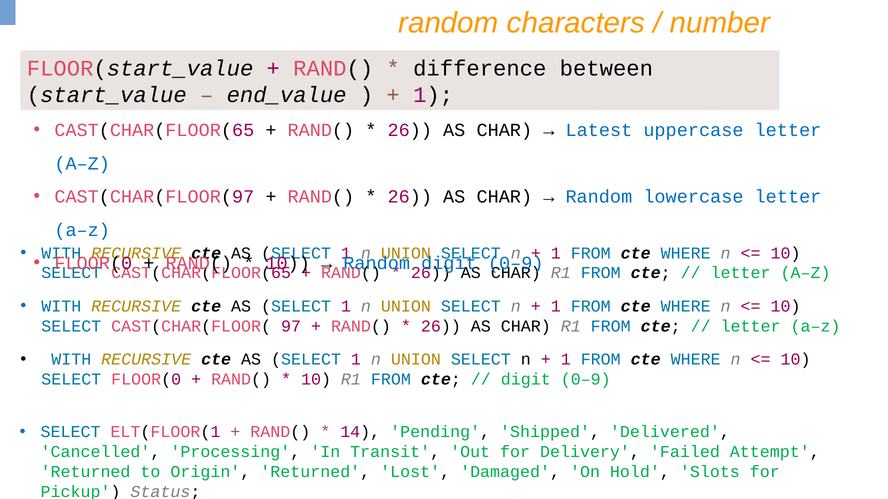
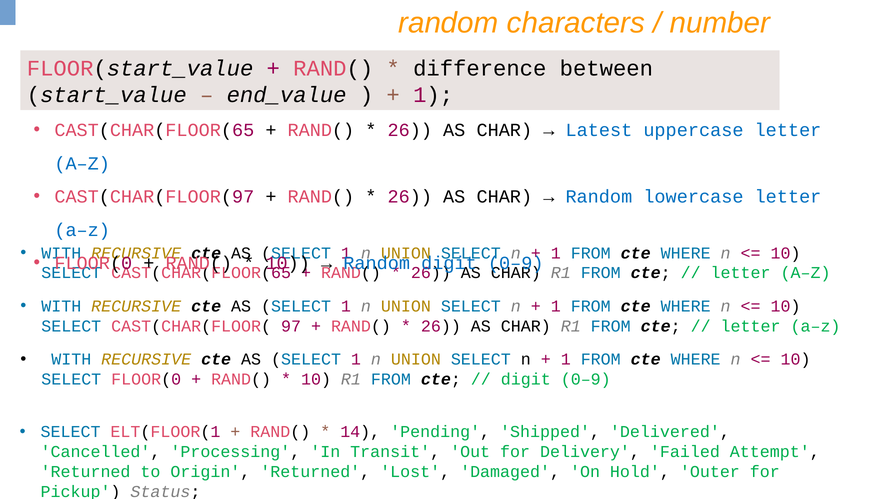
Slots: Slots -> Outer (710, 472)
